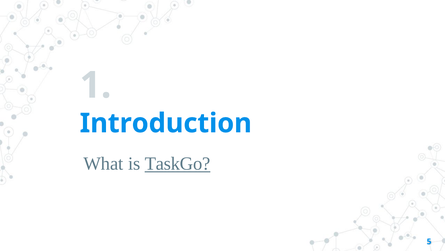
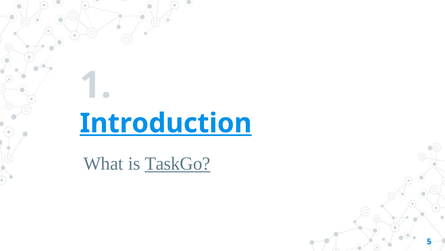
Introduction underline: none -> present (166, 123)
